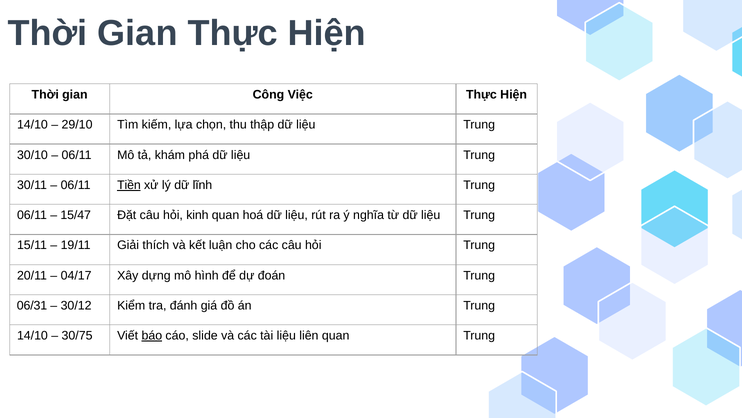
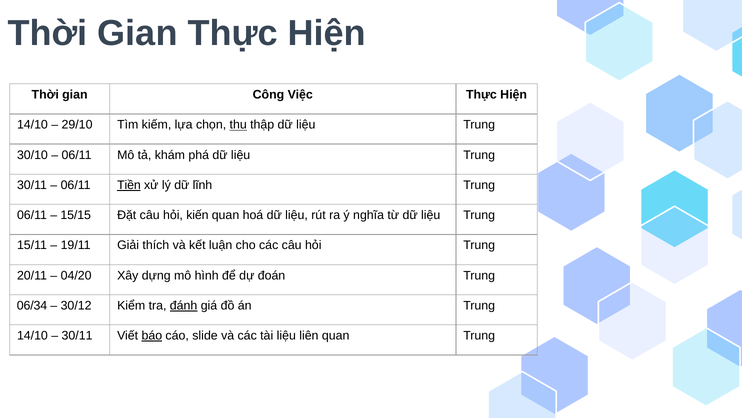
thu underline: none -> present (238, 125)
15/47: 15/47 -> 15/15 (76, 215)
kinh: kinh -> kiến (197, 215)
04/17: 04/17 -> 04/20 (76, 275)
06/31: 06/31 -> 06/34 (32, 305)
đánh underline: none -> present (184, 305)
30/75: 30/75 -> 30/11 (77, 335)
